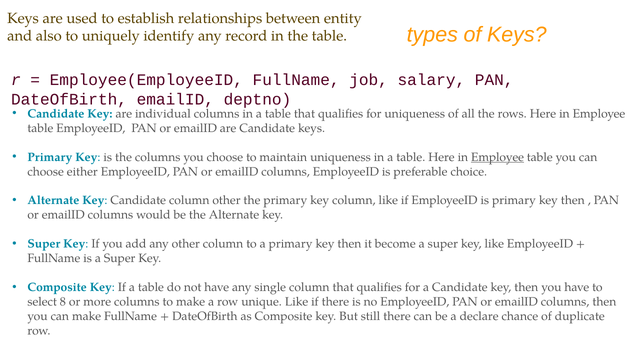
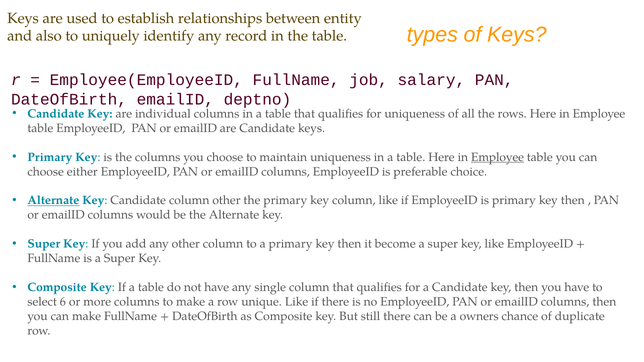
Alternate underline: none -> present (53, 201)
8: 8 -> 6 (63, 302)
declare: declare -> owners (479, 317)
